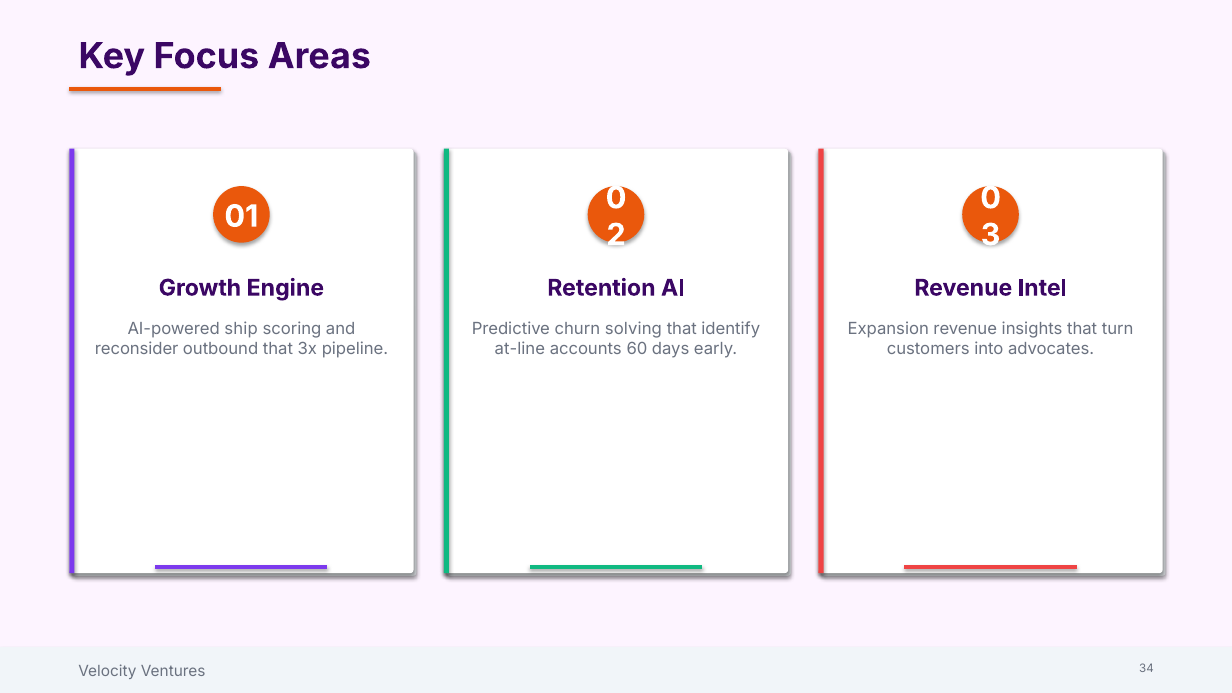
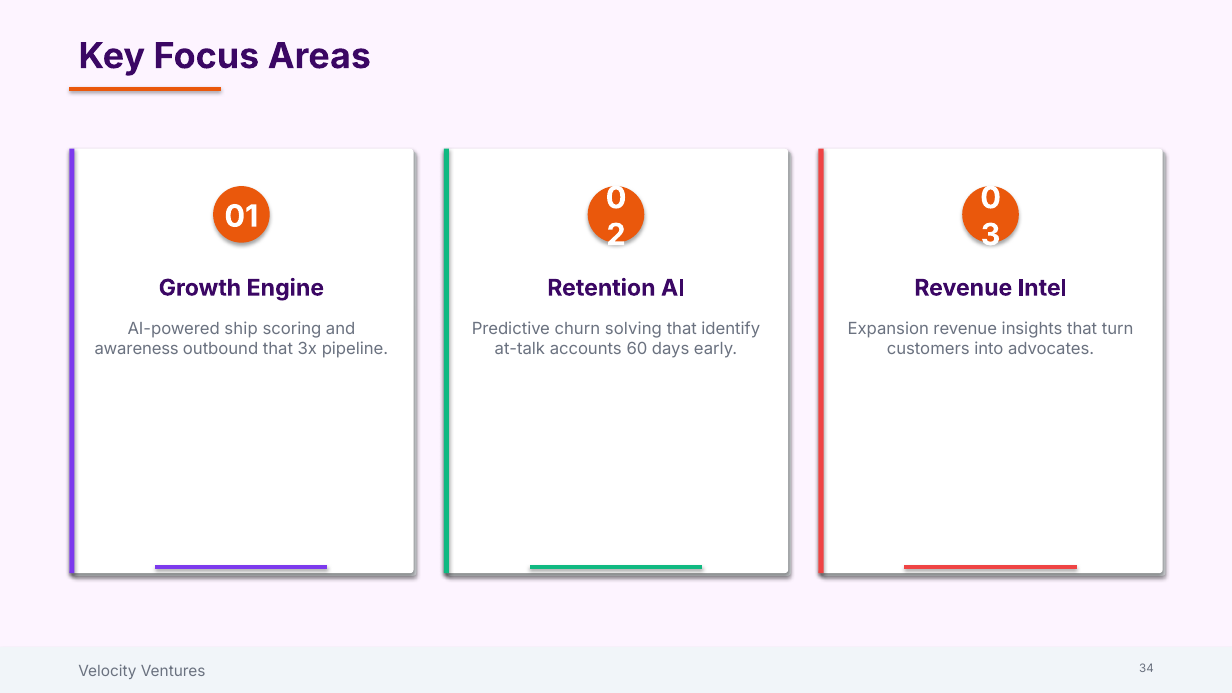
reconsider: reconsider -> awareness (137, 349)
at-line: at-line -> at-talk (520, 349)
